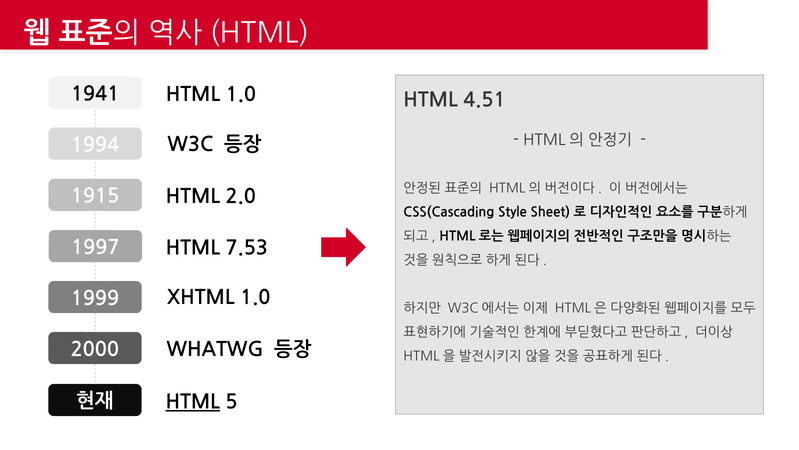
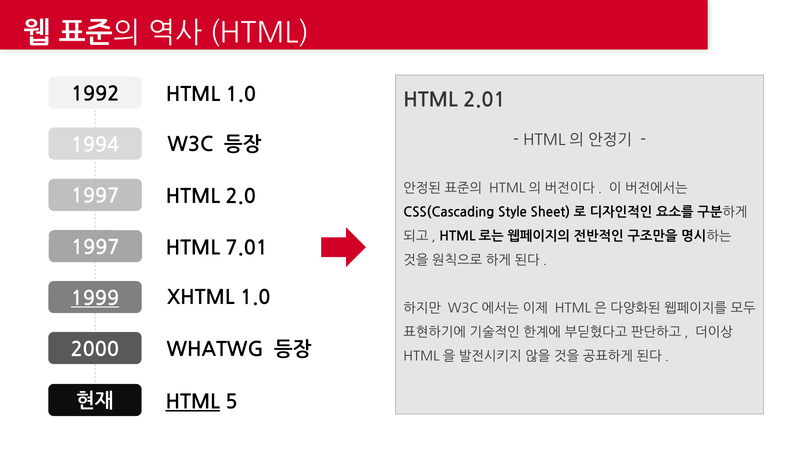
1941: 1941 -> 1992 (95, 94)
4.51: 4.51 -> 2.01 (484, 100)
1915: 1915 -> 1997 (95, 196)
7.53: 7.53 -> 7.01 (247, 248)
1999 underline: none -> present (95, 298)
